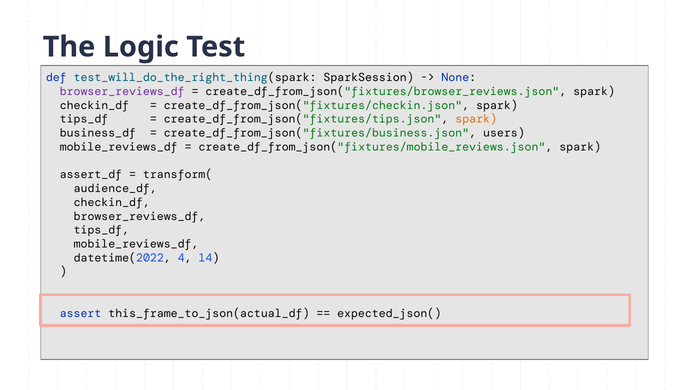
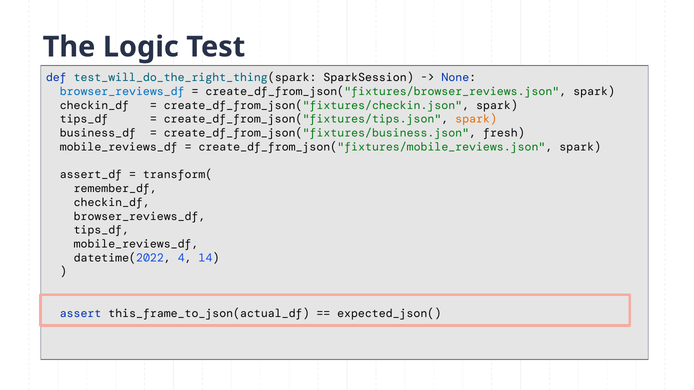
browser_reviews_df colour: purple -> blue (122, 91)
users: users -> fresh (504, 133)
audience_df: audience_df -> remember_df (115, 189)
